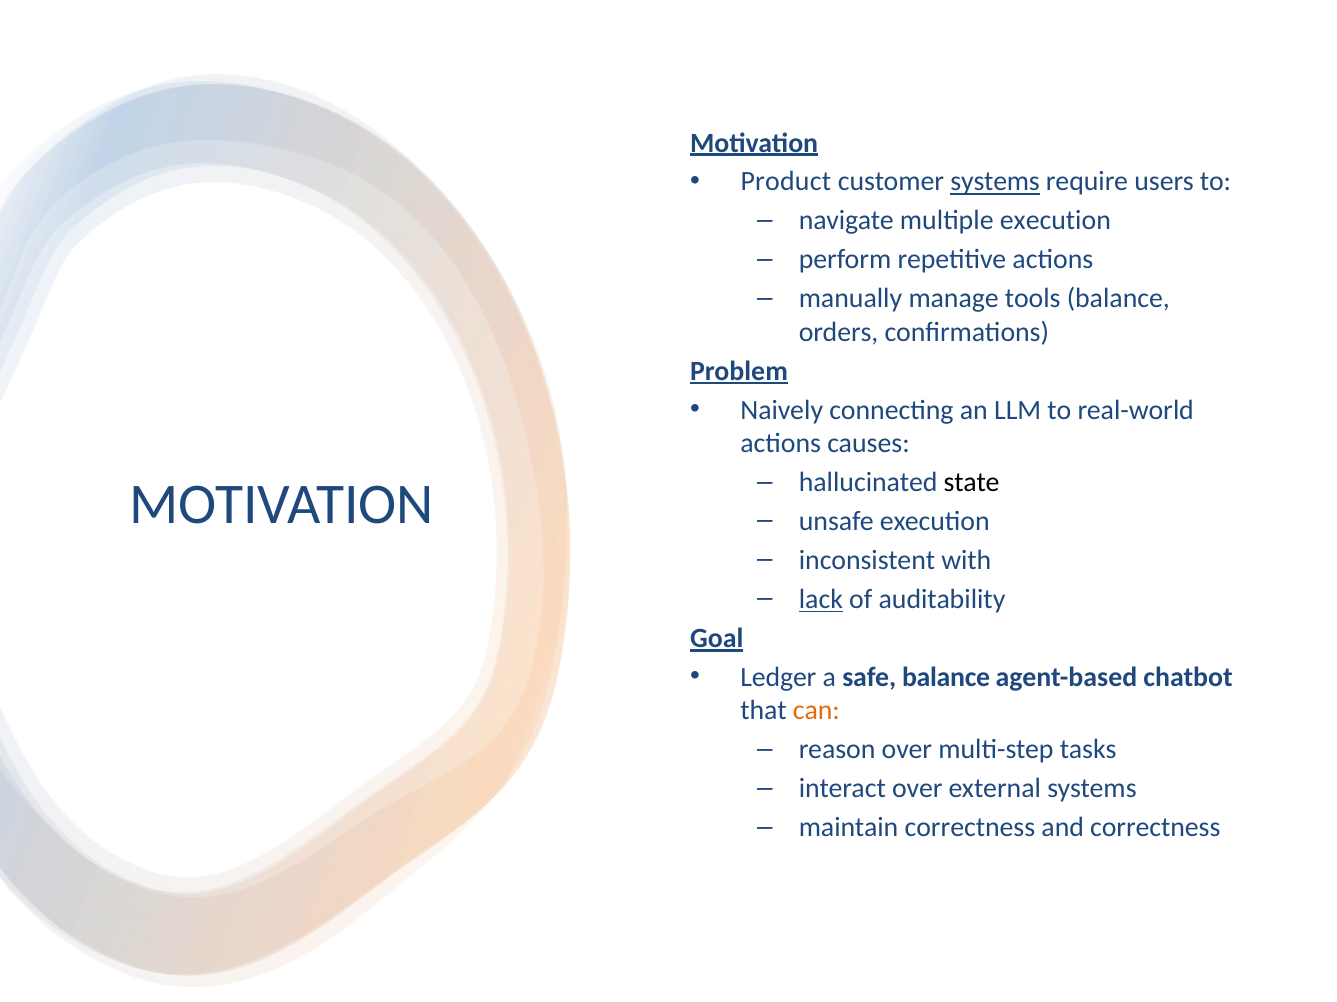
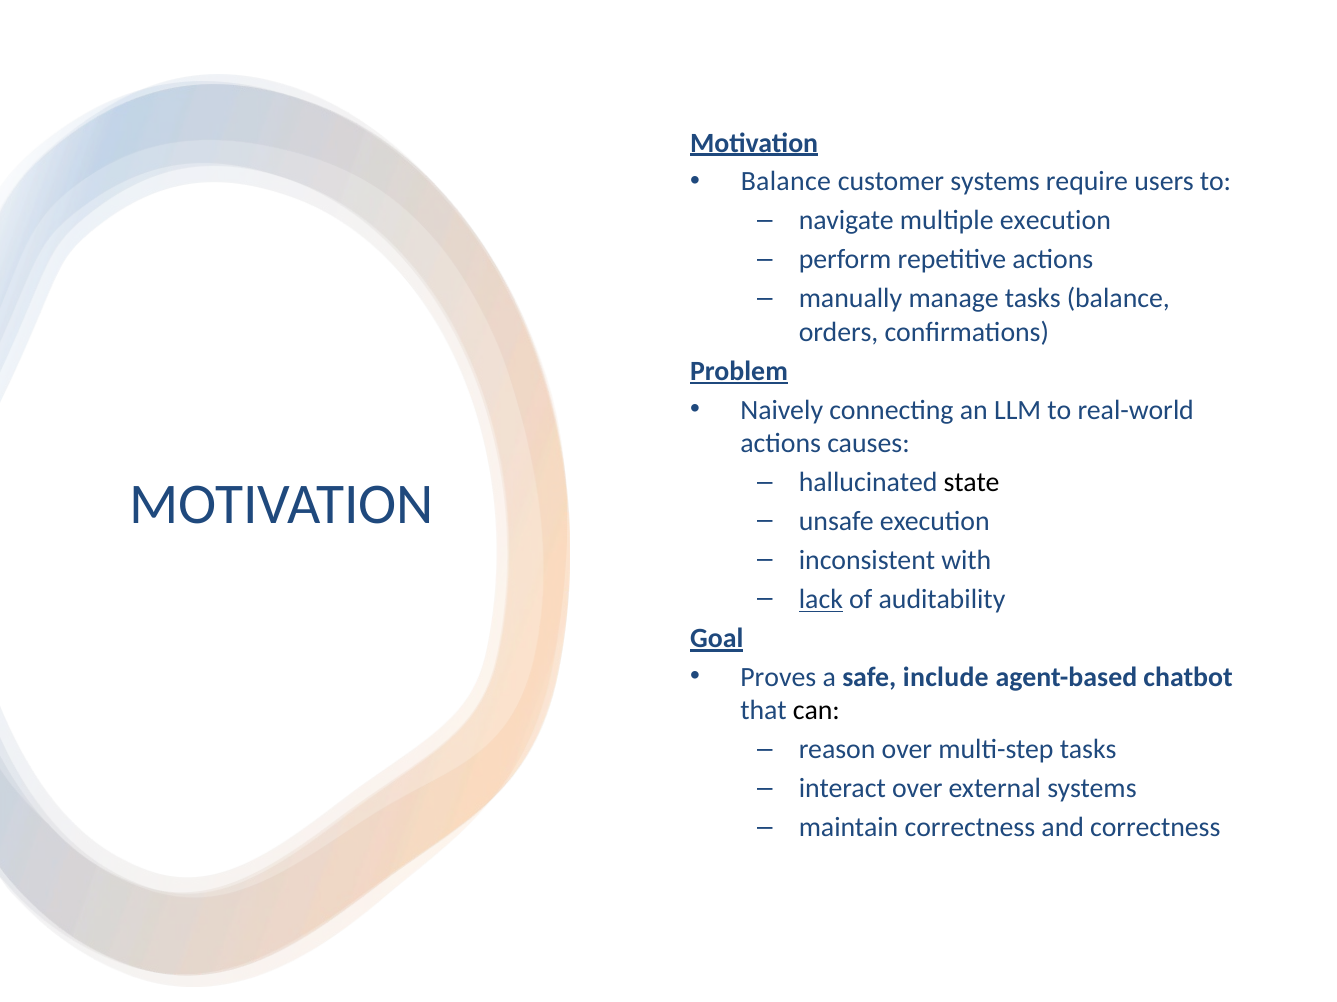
Product: Product -> Balance (786, 182)
systems underline: present -> none (995, 182)
manage tools: tools -> tasks (1033, 299)
Ledger: Ledger -> Proves (778, 678)
safe balance: balance -> include (946, 678)
can colour: orange -> black (816, 711)
